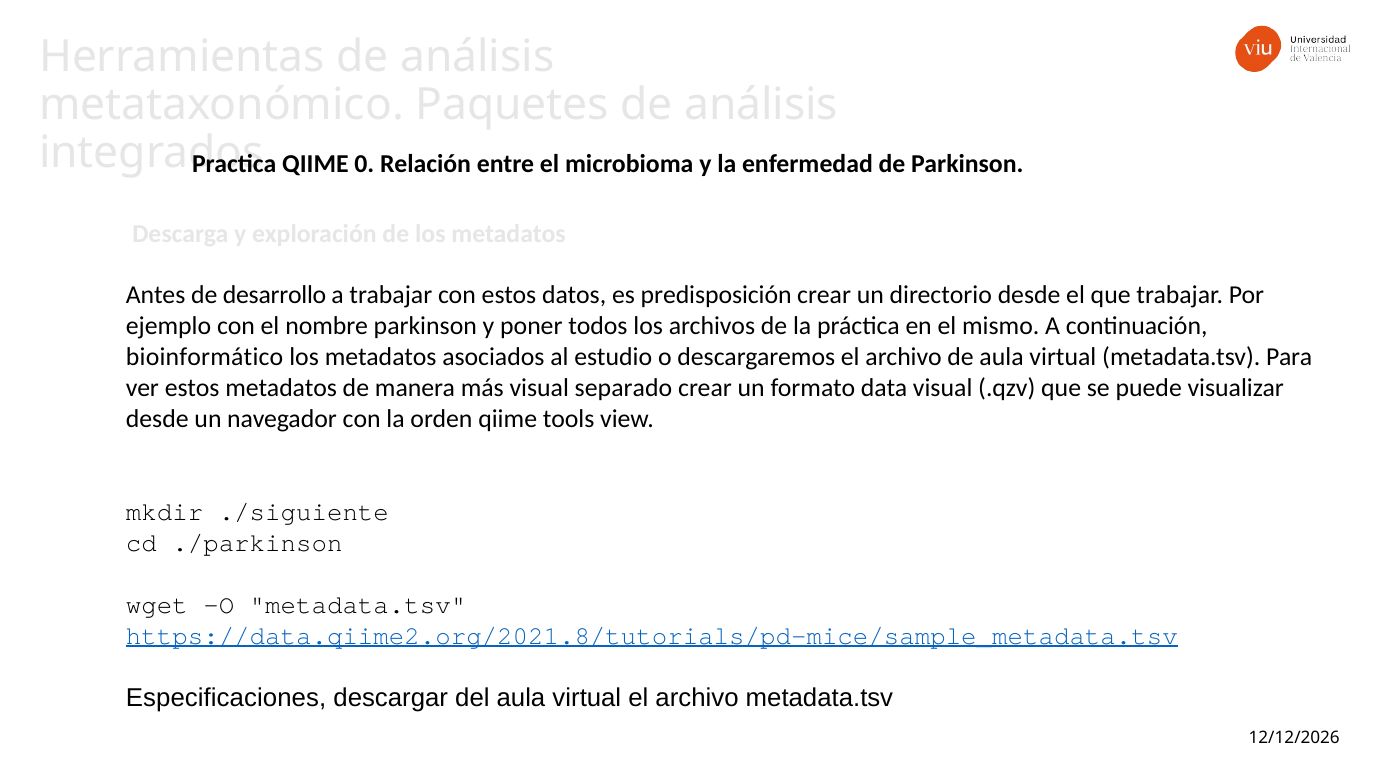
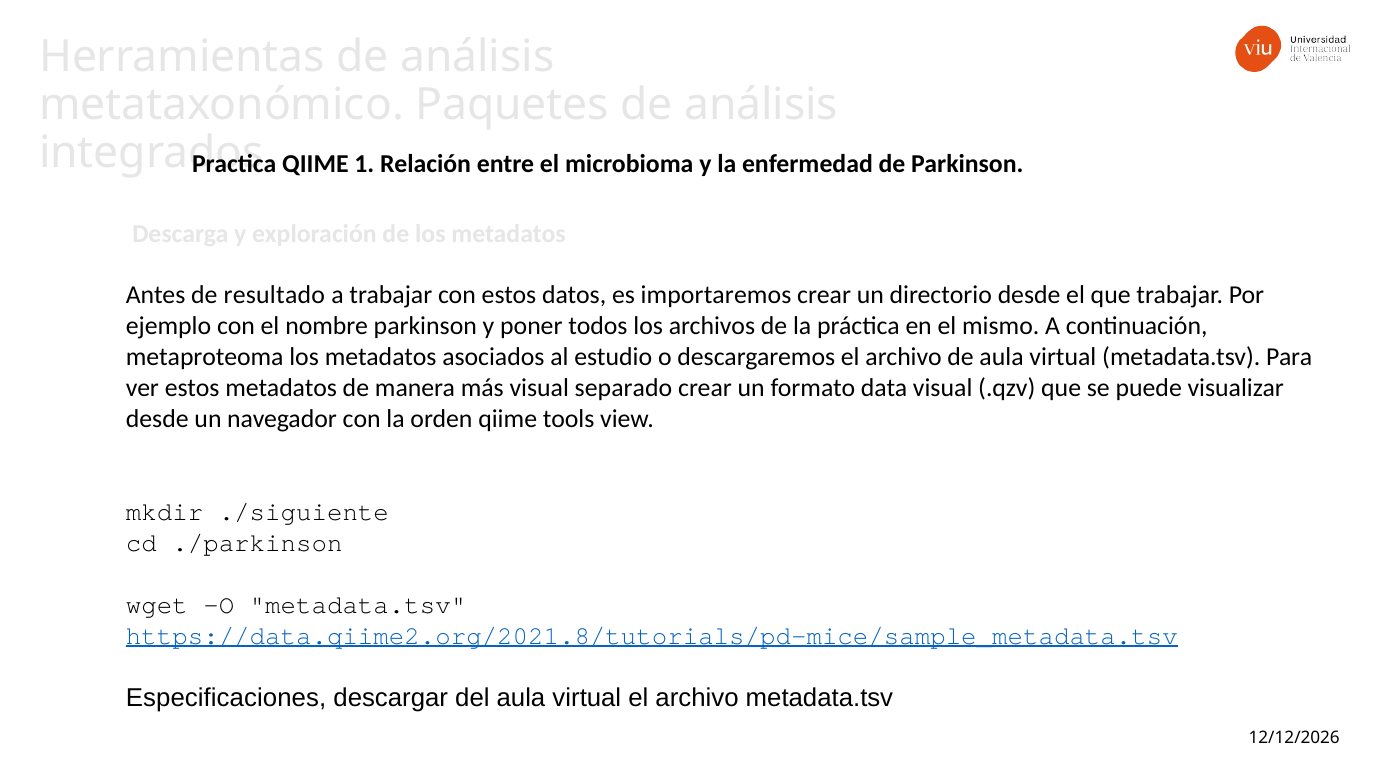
0: 0 -> 1 (364, 164)
desarrollo: desarrollo -> resultado (274, 296)
predisposición: predisposición -> importaremos (716, 296)
bioinformático: bioinformático -> metaproteoma (205, 358)
